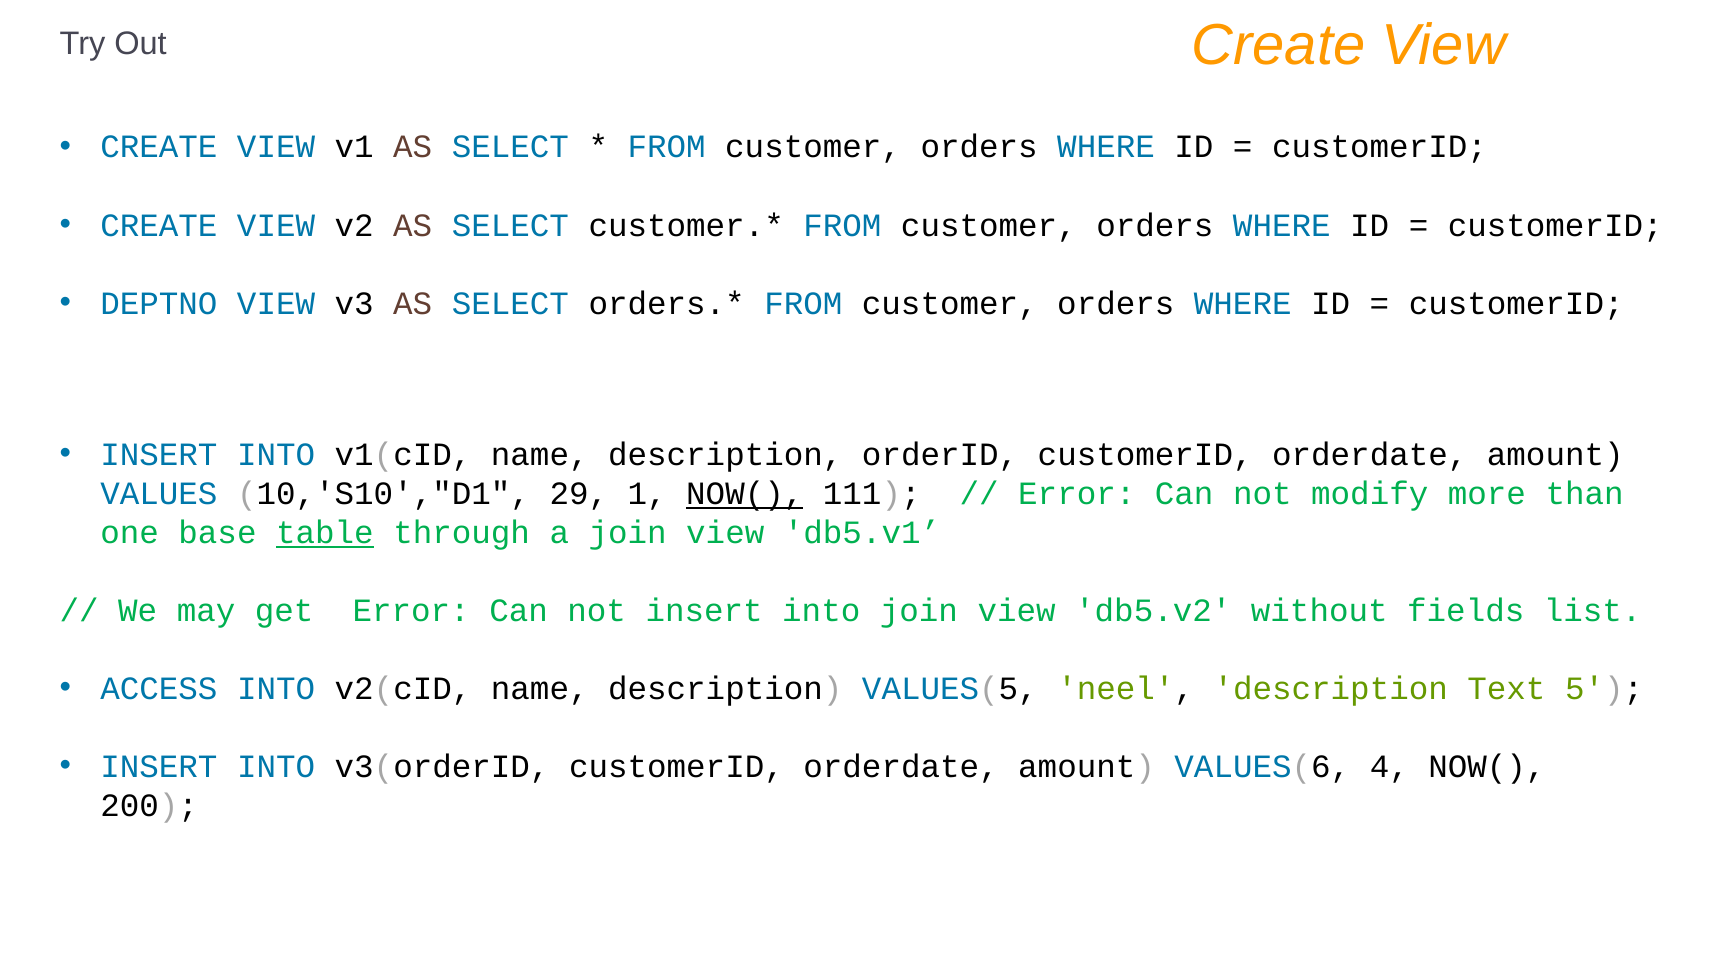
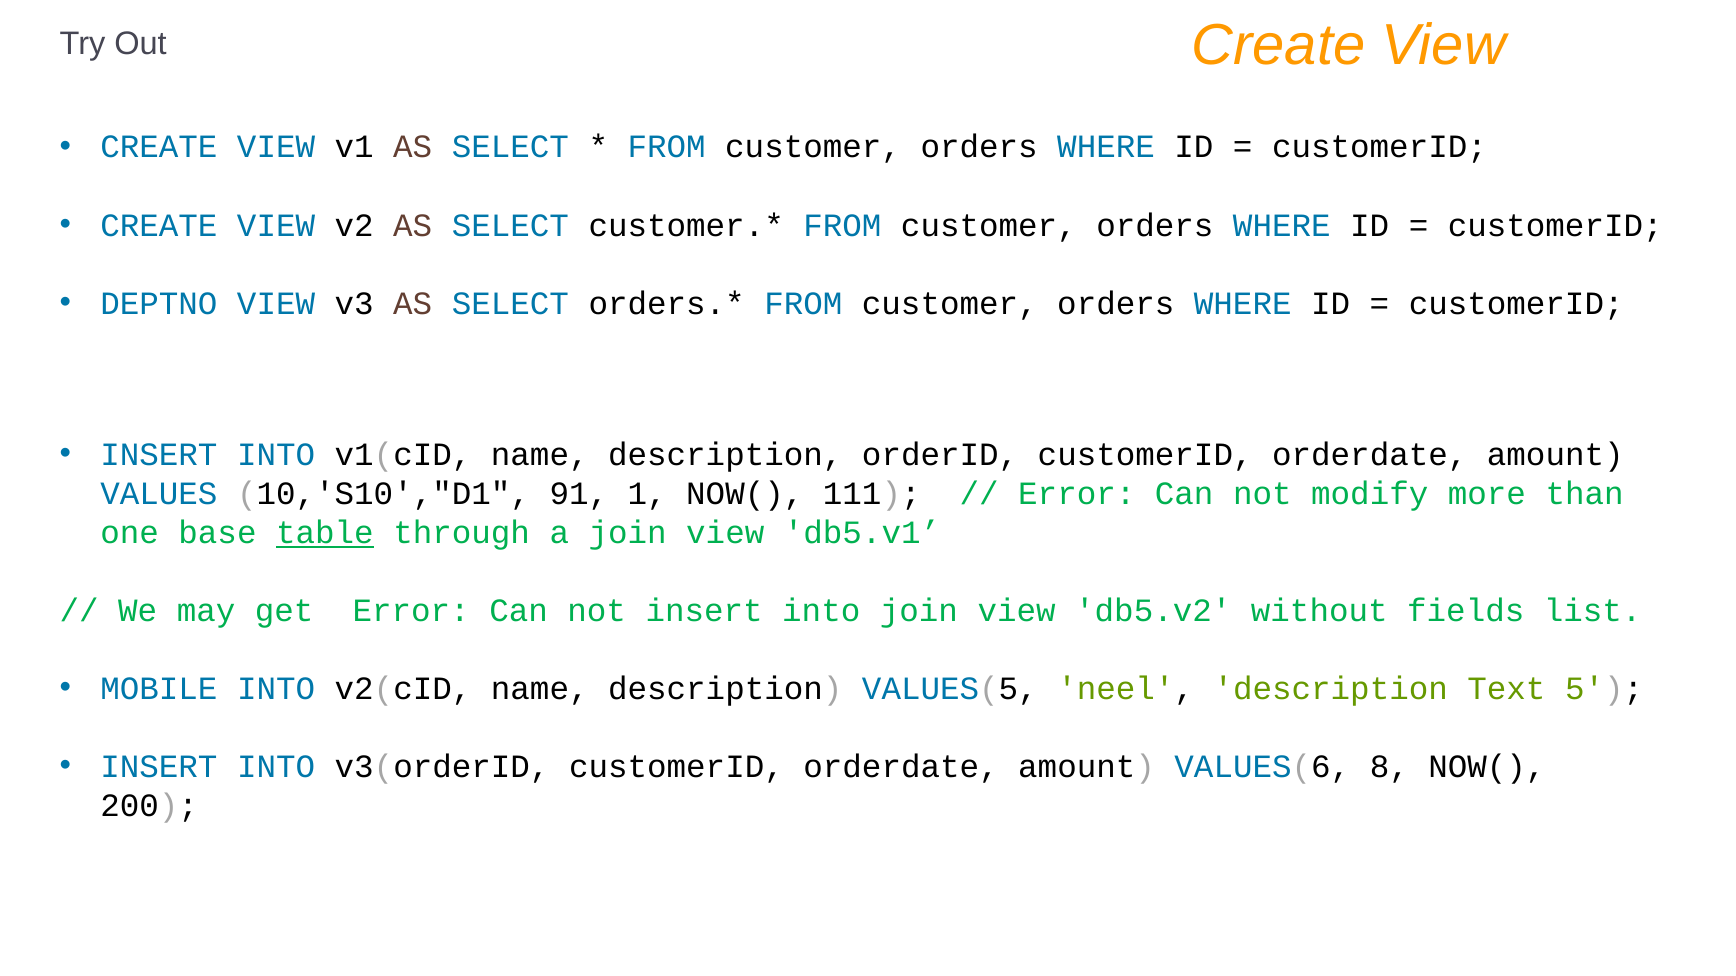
29: 29 -> 91 (579, 494)
NOW( underline: present -> none (745, 494)
ACCESS: ACCESS -> MOBILE (159, 689)
4: 4 -> 8 (1389, 767)
